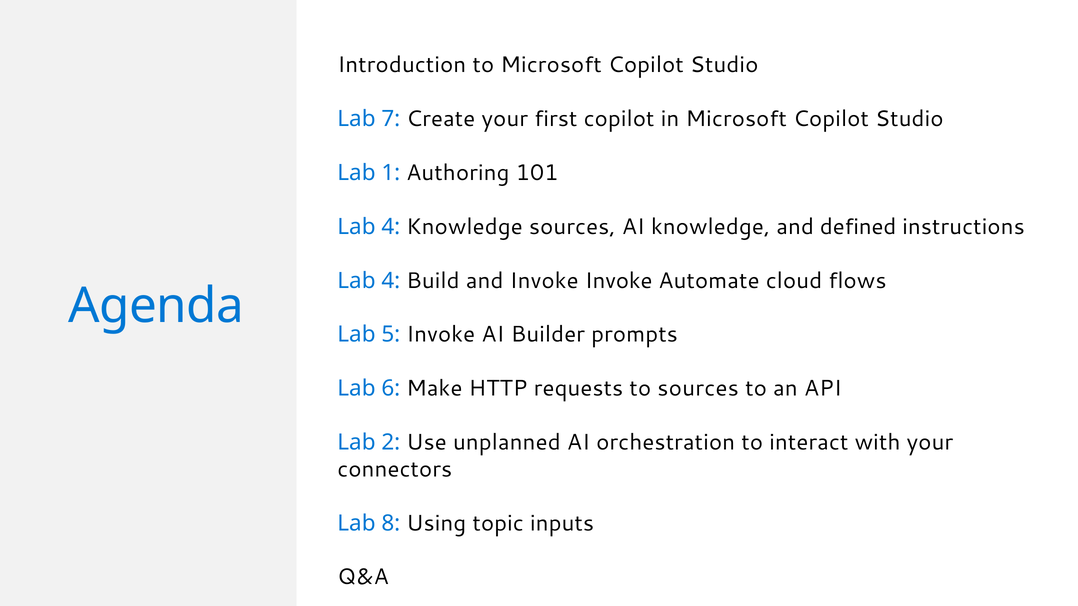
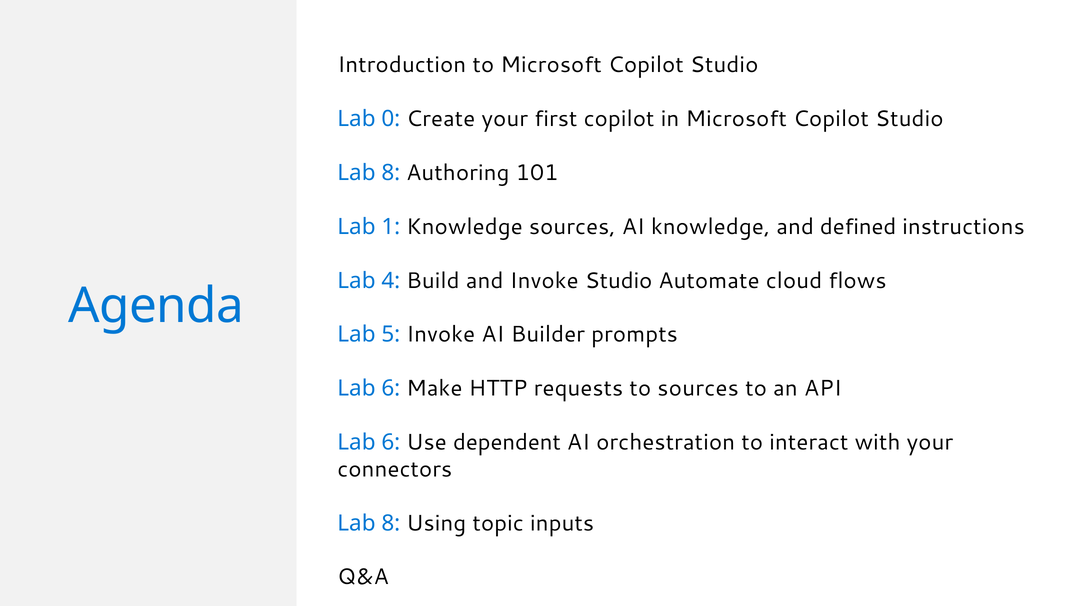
7: 7 -> 0 (391, 119)
1: 1 -> 8 (391, 173)
4: 4 -> 1 (391, 227)
Invoke Invoke: Invoke -> Studio (619, 281)
2: 2 -> 6 (391, 443)
unplanned: unplanned -> dependent (507, 443)
